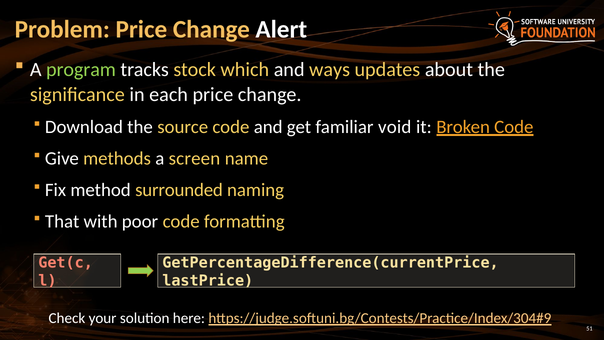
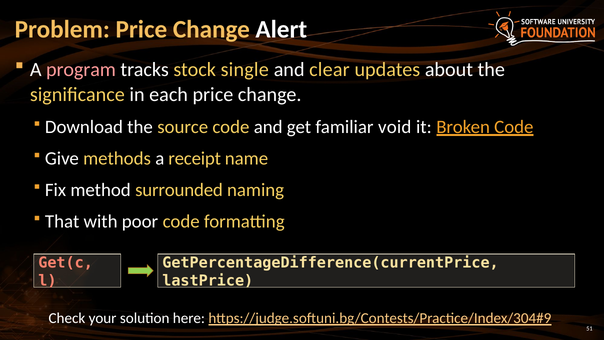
program colour: light green -> pink (81, 69)
which: which -> single (245, 69)
ways: ways -> clear (329, 69)
screen: screen -> receipt (195, 158)
